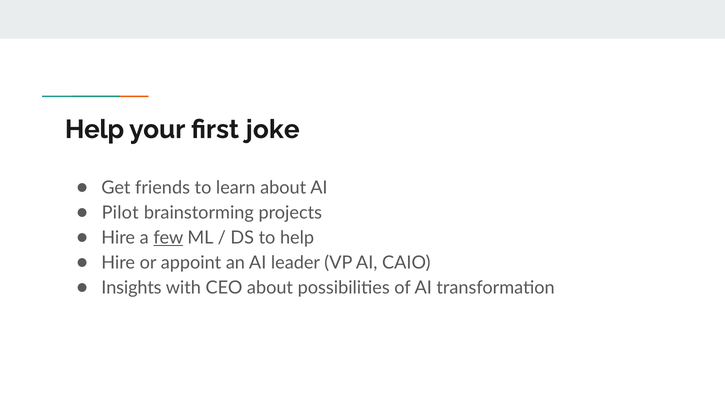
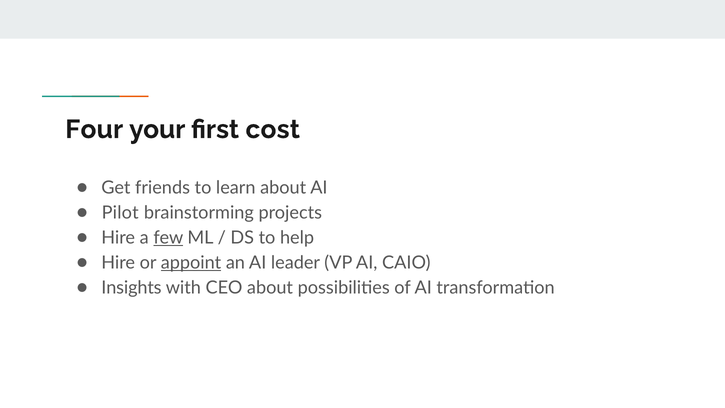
Help: Help -> Four (94, 129)
joke: joke -> cost (273, 129)
appoint underline: none -> present (191, 262)
